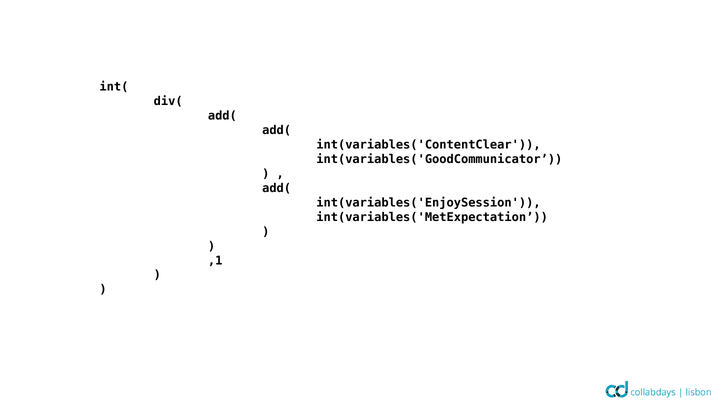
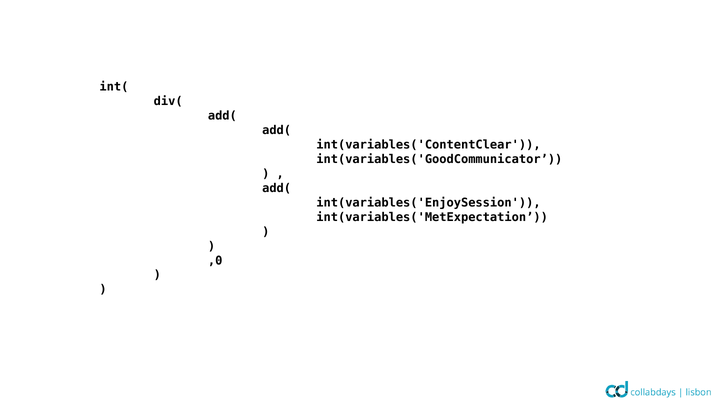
,1: ,1 -> ,0 (215, 260)
